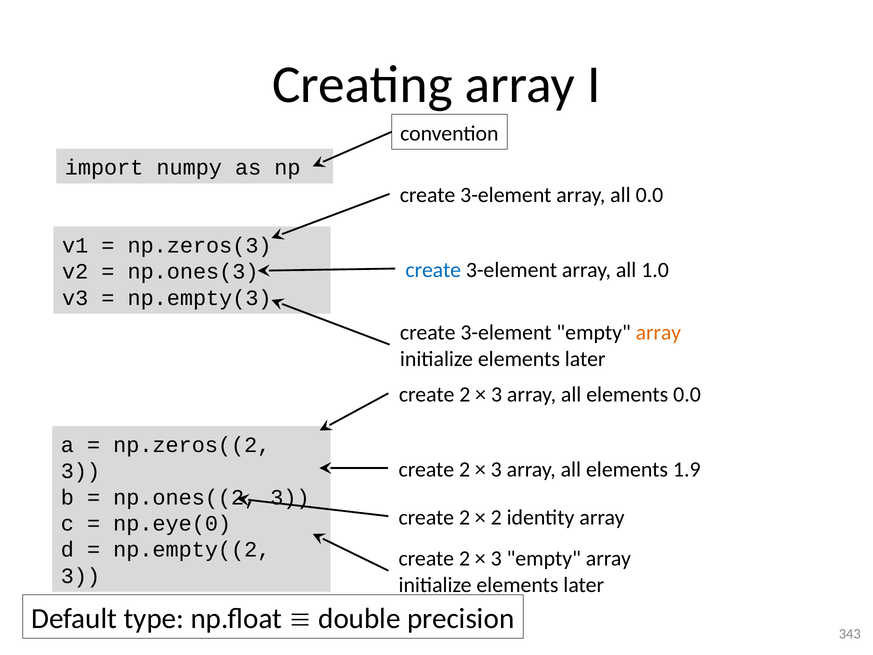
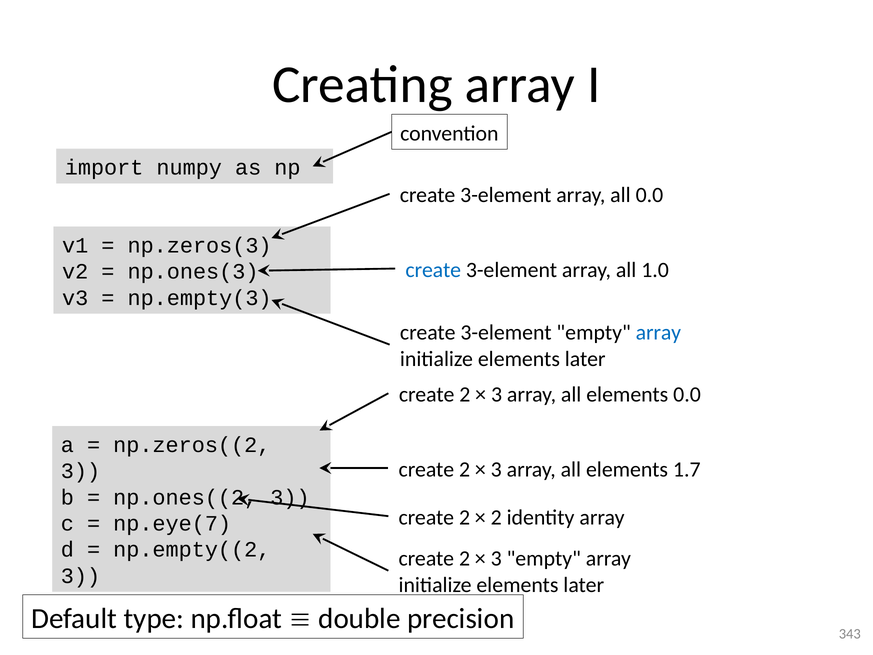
array colour: orange -> blue (658, 333)
1.9: 1.9 -> 1.7 (687, 469)
np.eye(0: np.eye(0 -> np.eye(7 (172, 523)
